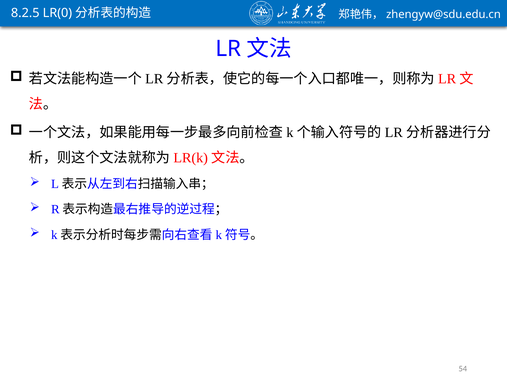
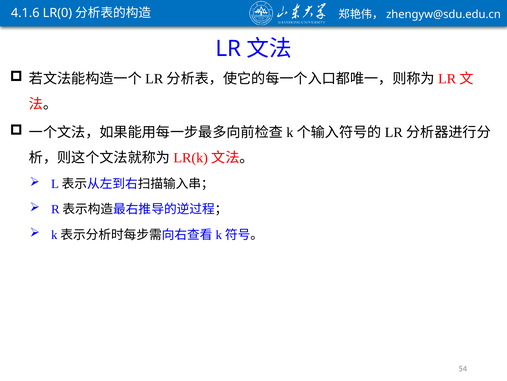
8.2.5: 8.2.5 -> 4.1.6 (25, 13)
